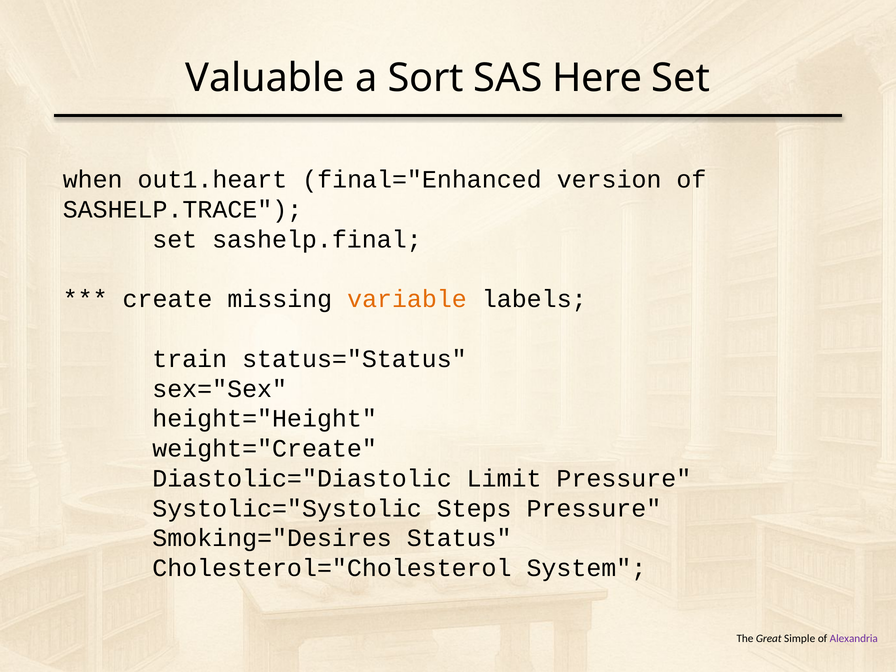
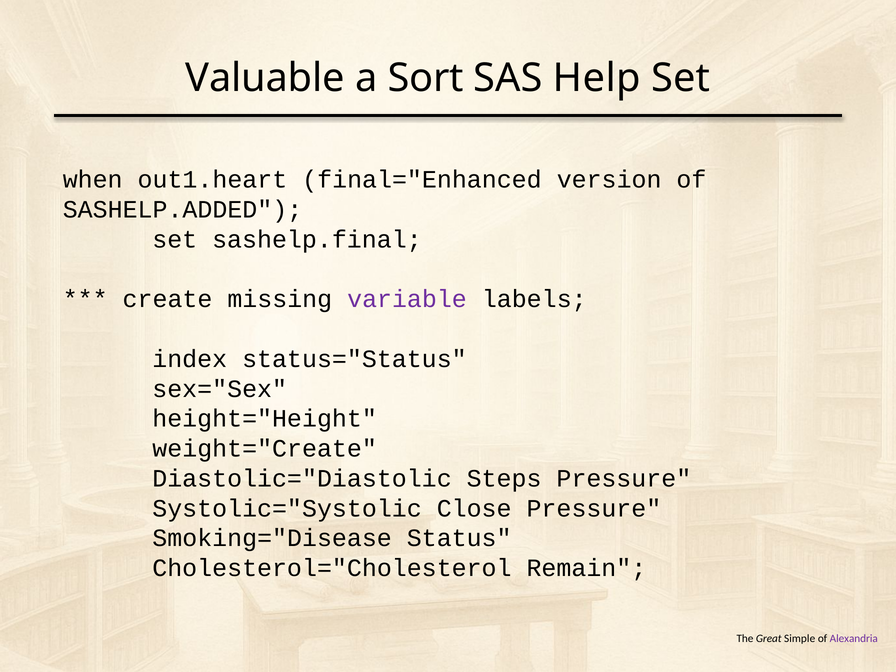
Here: Here -> Help (597, 78)
SASHELP.TRACE: SASHELP.TRACE -> SASHELP.ADDED (182, 210)
variable colour: orange -> purple (407, 299)
train: train -> index (190, 359)
Limit: Limit -> Steps (504, 478)
Steps: Steps -> Close (474, 508)
Smoking="Desires: Smoking="Desires -> Smoking="Disease (272, 538)
System: System -> Remain (586, 568)
